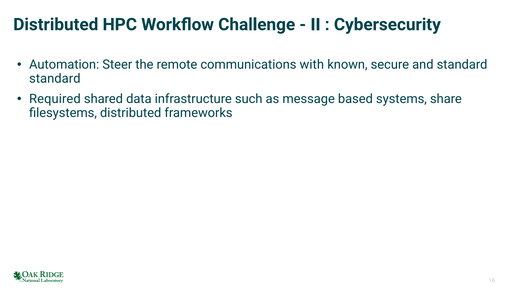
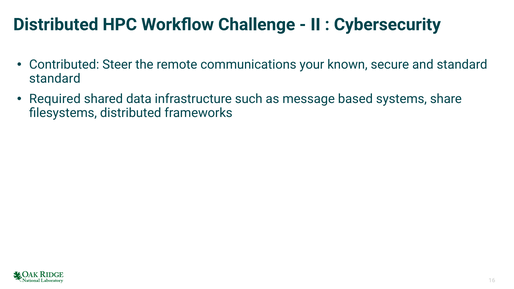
Automation: Automation -> Contributed (64, 65)
with: with -> your (312, 65)
